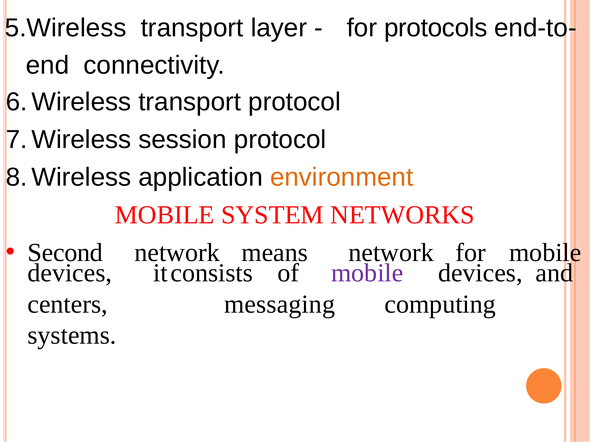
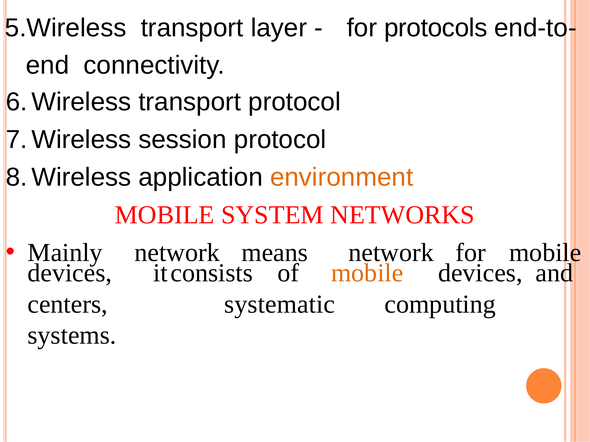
Second: Second -> Mainly (65, 253)
mobile colour: purple -> orange (367, 273)
messaging: messaging -> systematic (280, 305)
